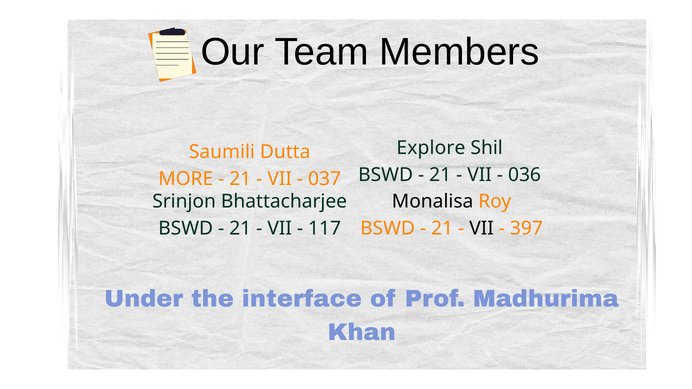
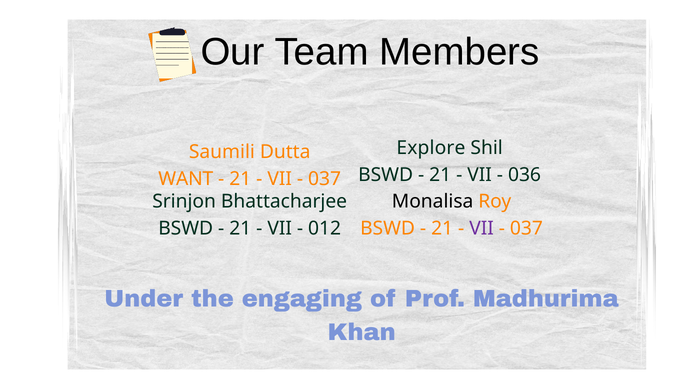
MORE: MORE -> WANT (186, 179)
117: 117 -> 012 (325, 229)
VII colour: black -> purple (482, 229)
397: 397 -> 037 (526, 229)
interface: interface -> engaging (302, 299)
